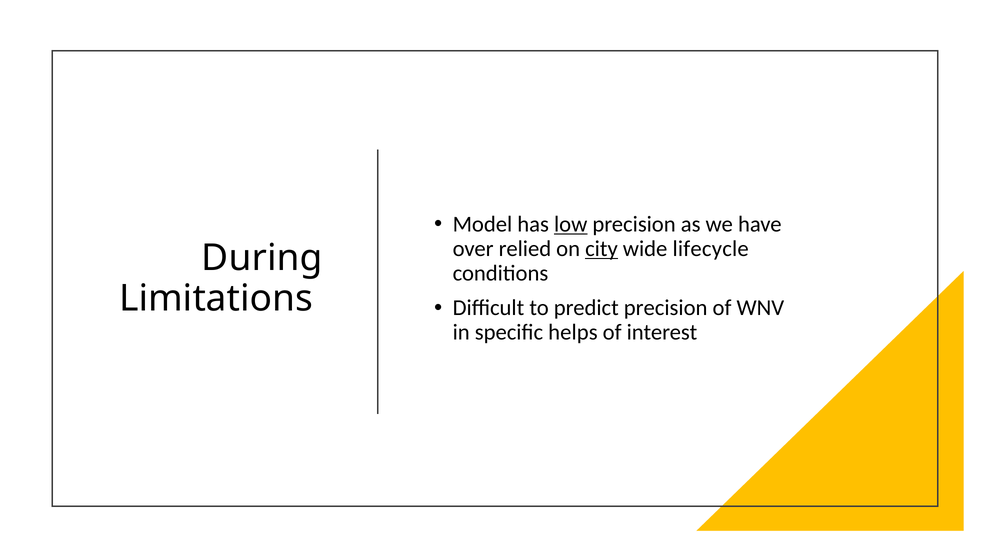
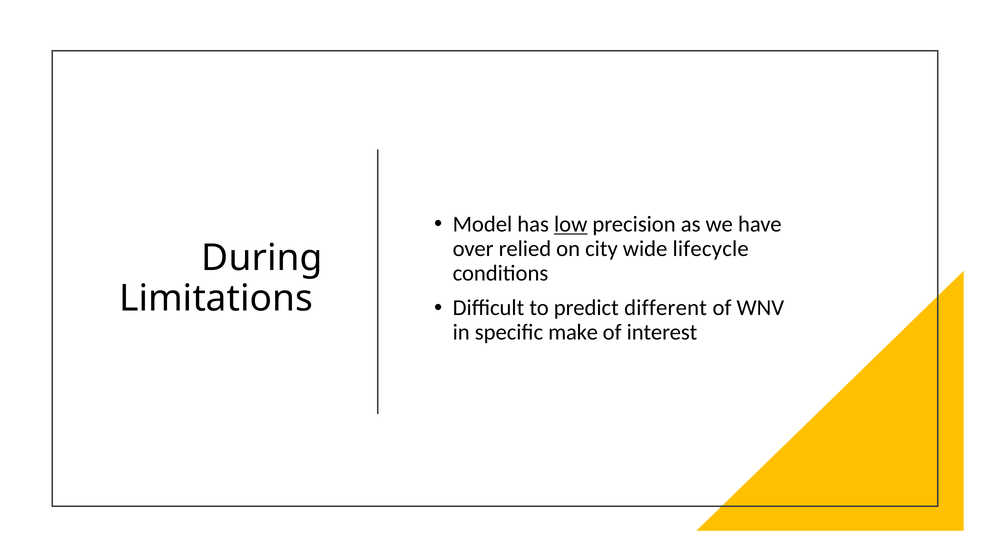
city underline: present -> none (601, 249)
predict precision: precision -> different (666, 308)
helps: helps -> make (573, 332)
